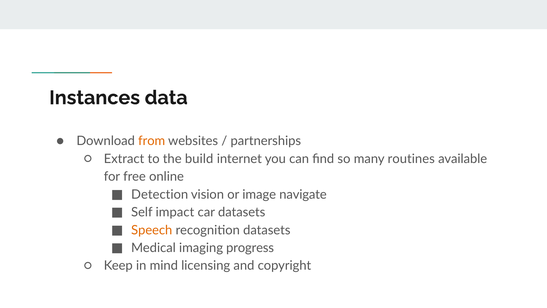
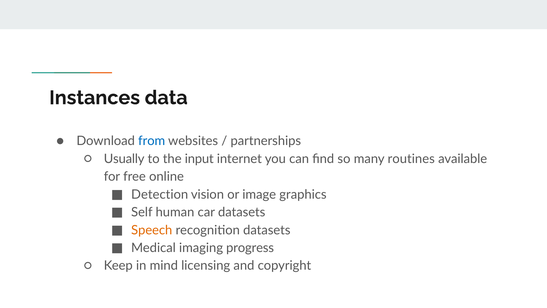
from colour: orange -> blue (152, 141)
Extract: Extract -> Usually (124, 159)
build: build -> input (199, 159)
navigate: navigate -> graphics (303, 194)
impact: impact -> human (175, 212)
